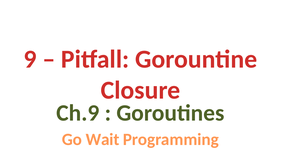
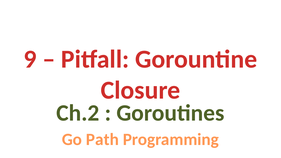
Ch.9: Ch.9 -> Ch.2 (78, 113)
Wait: Wait -> Path (102, 139)
